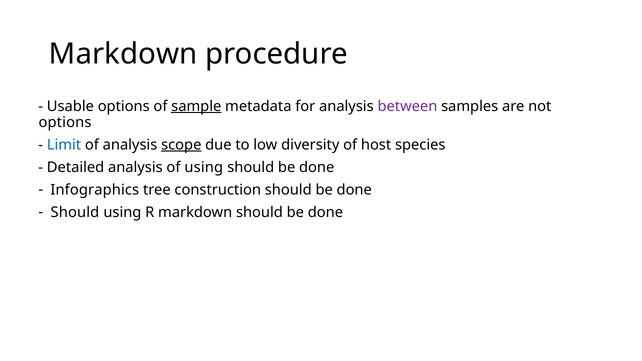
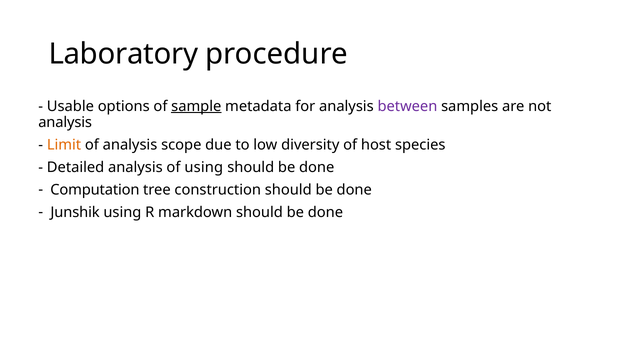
Markdown: Markdown -> Laboratory (123, 54)
options: options -> analysis (65, 122)
Limit colour: blue -> orange (64, 145)
scope underline: present -> none (181, 145)
Infographics: Infographics -> Computation (95, 190)
Should: Should -> Junshik (75, 213)
